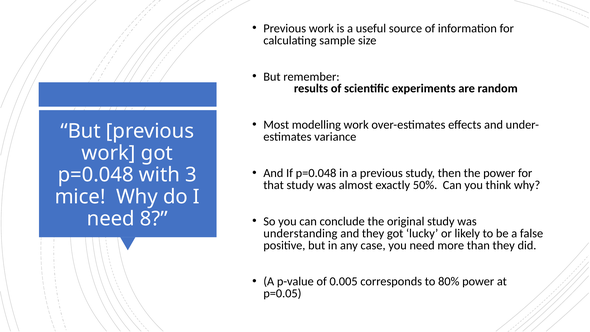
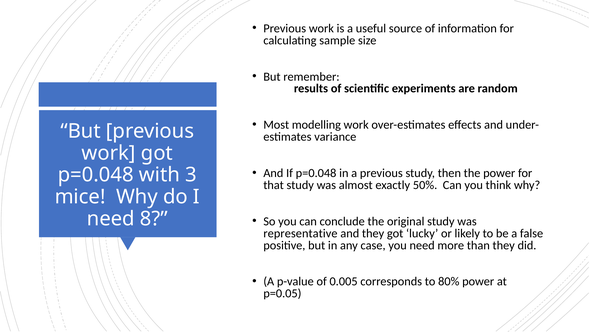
understanding: understanding -> representative (300, 233)
